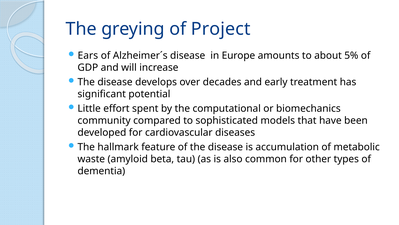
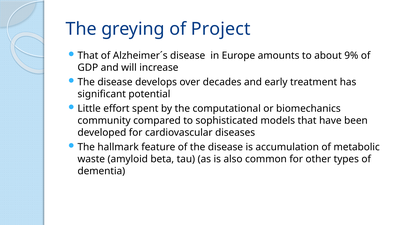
Ears: Ears -> That (88, 56)
5%: 5% -> 9% (351, 56)
